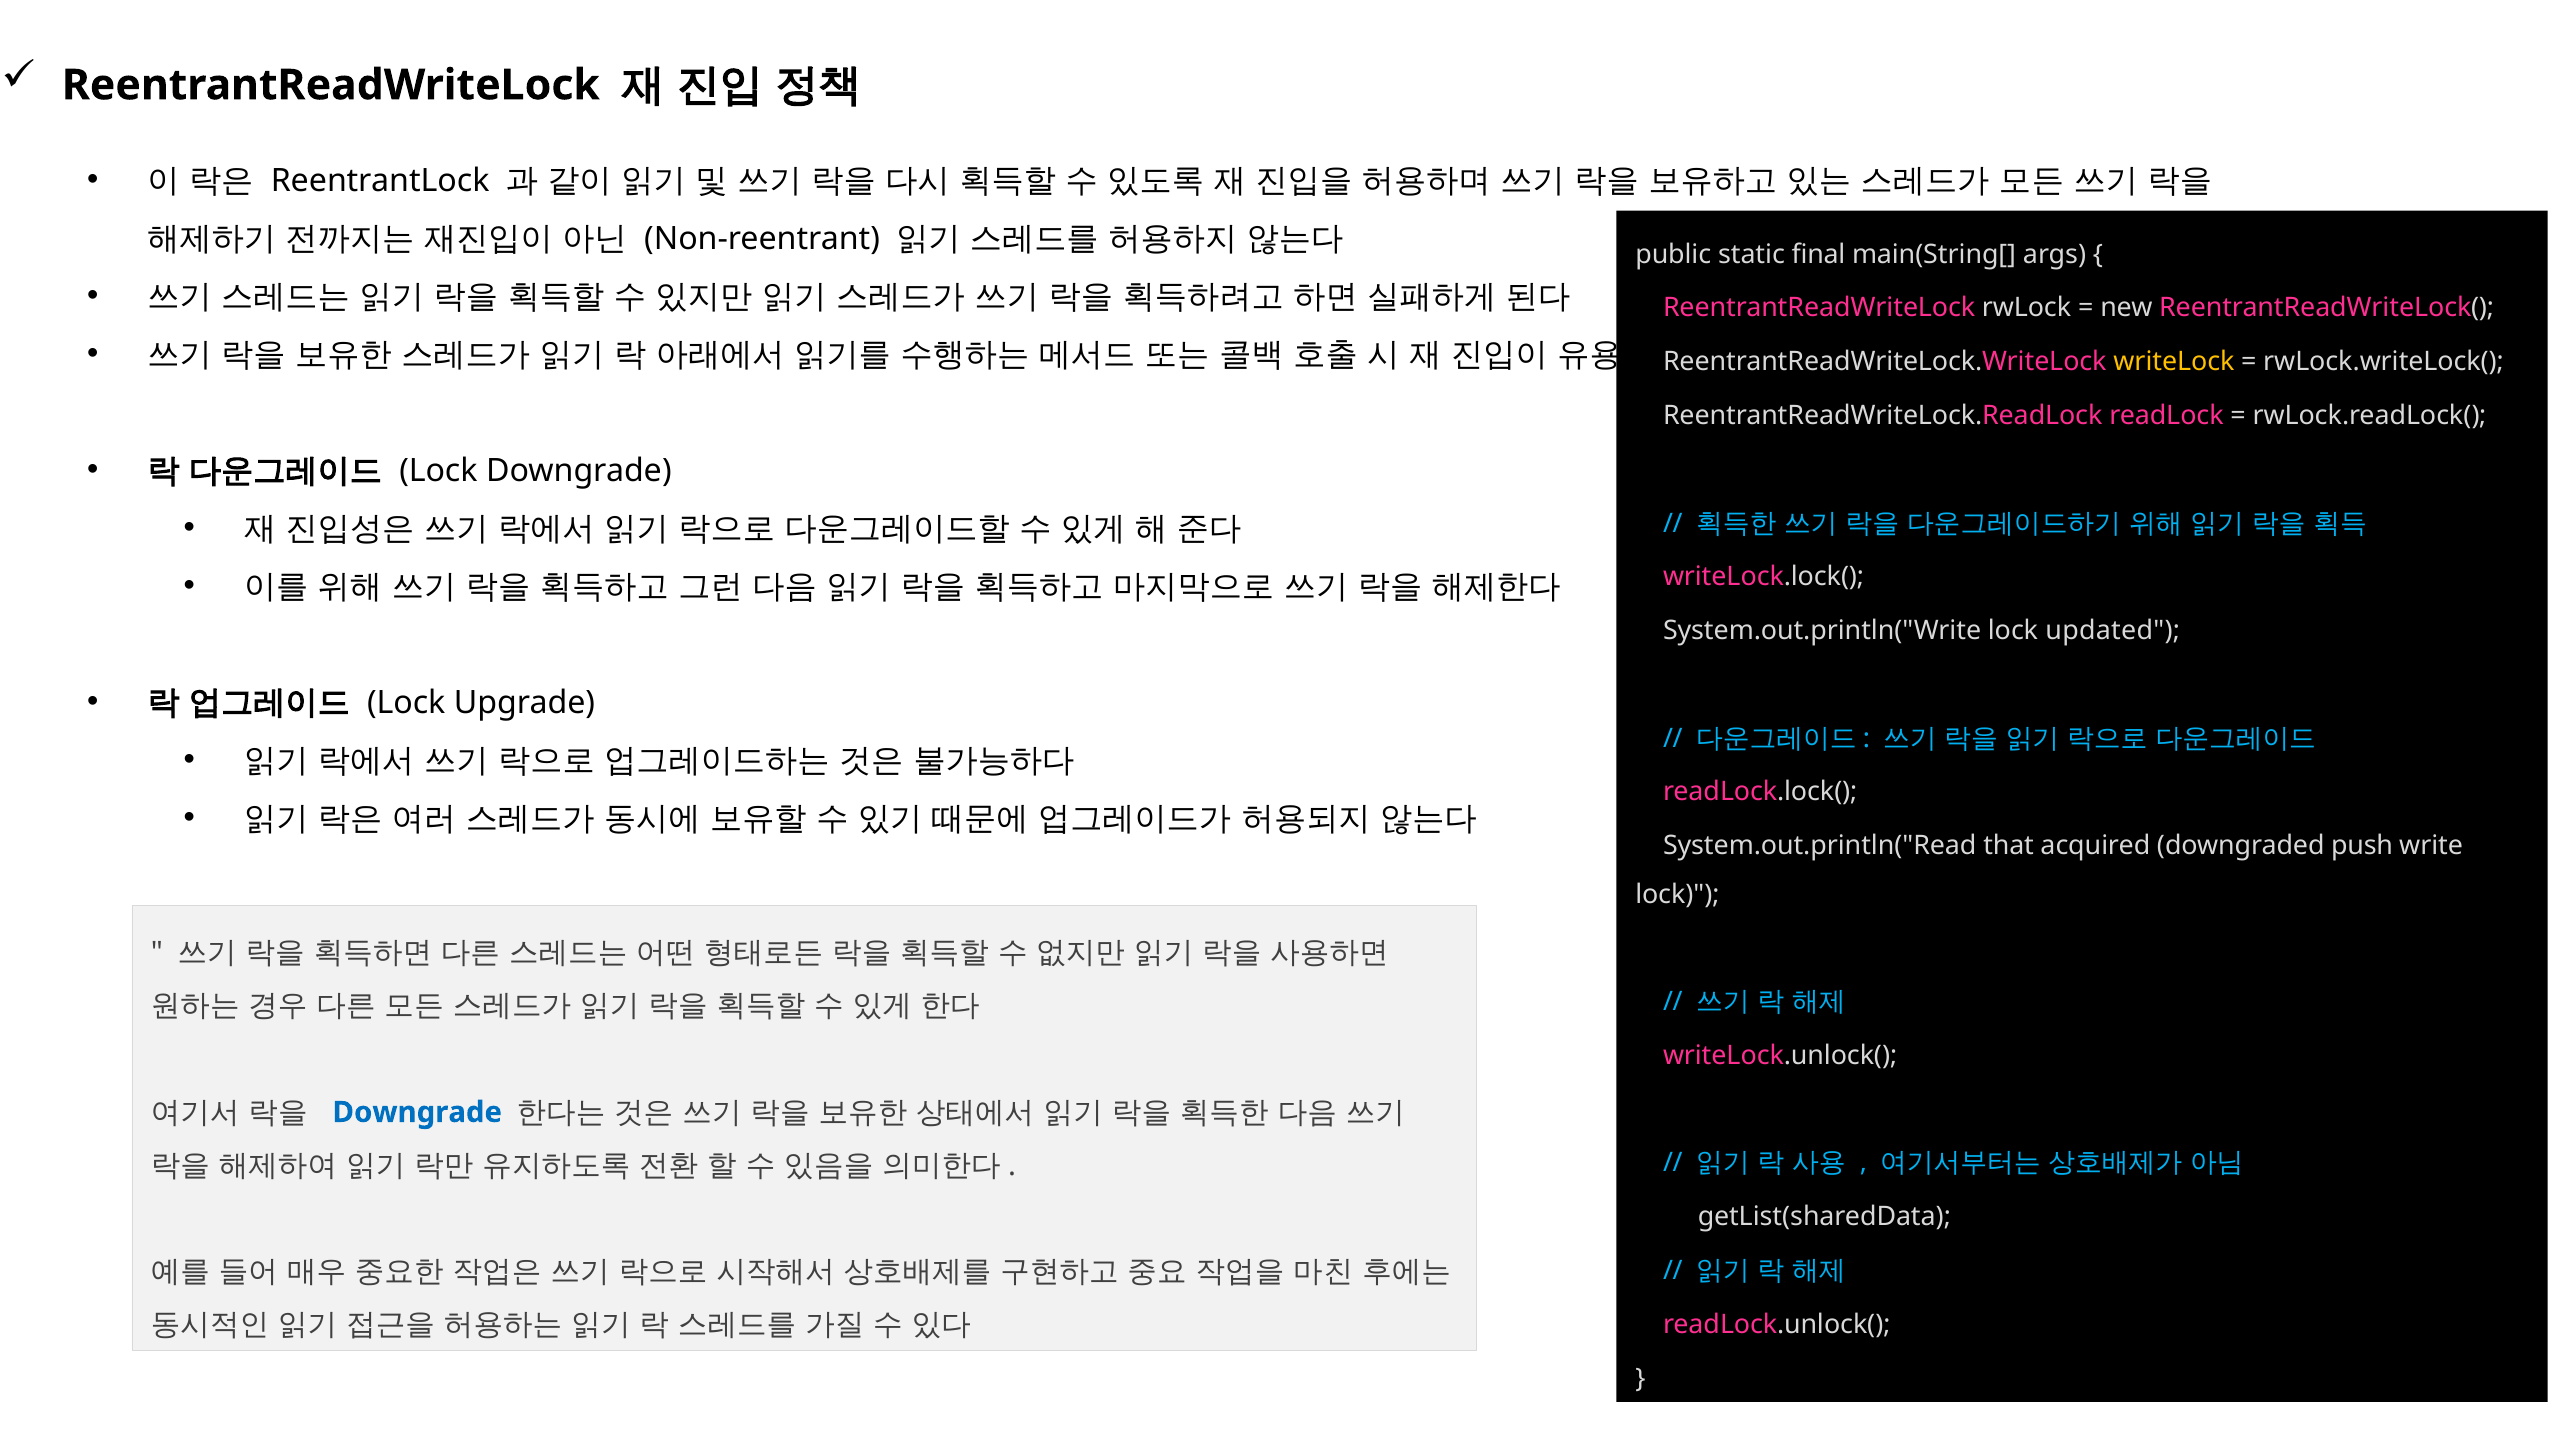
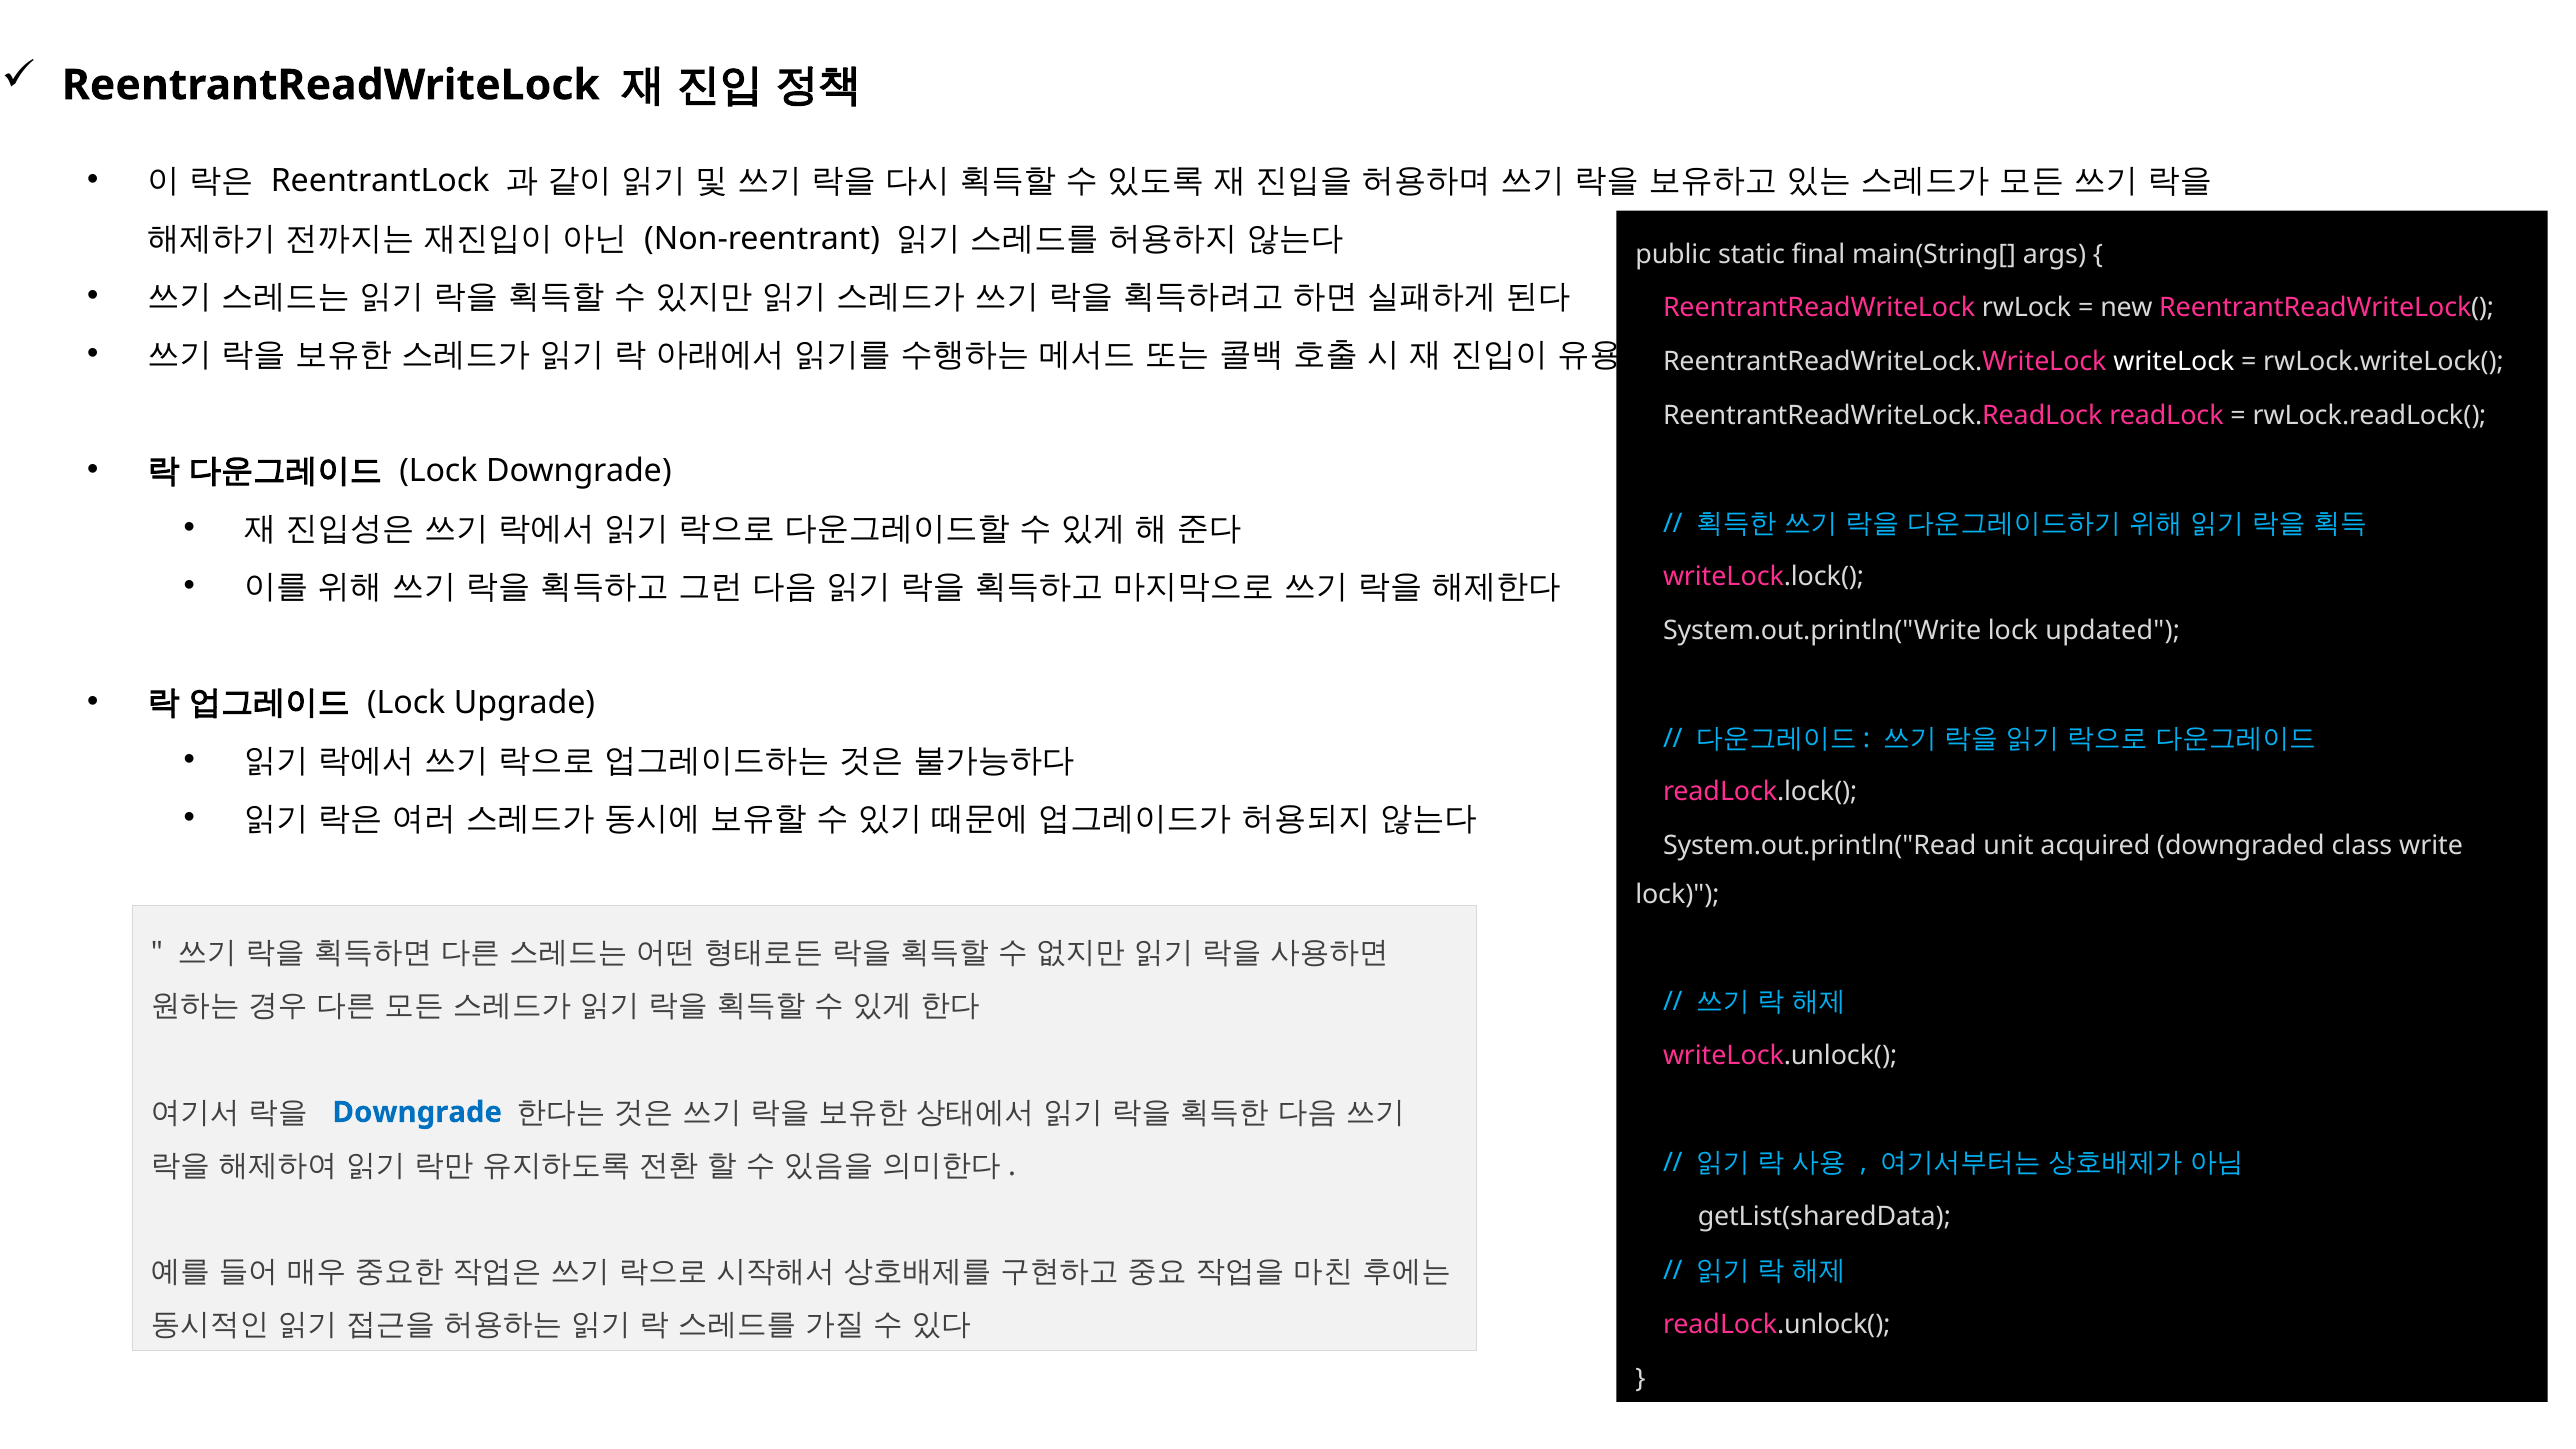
writeLock colour: yellow -> white (2174, 362)
that: that -> unit (2008, 846)
push: push -> class (2362, 846)
